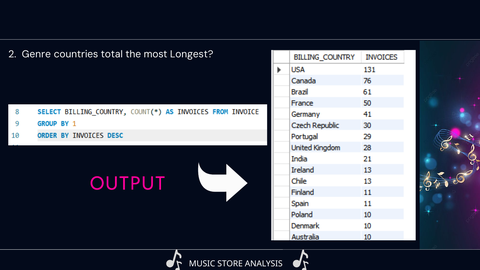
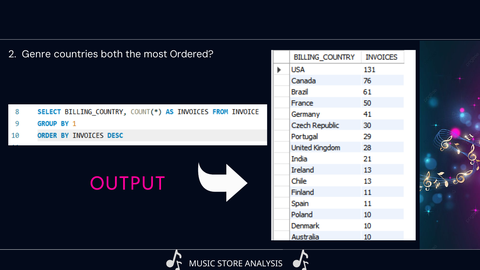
total: total -> both (112, 54)
Longest: Longest -> Ordered (192, 54)
